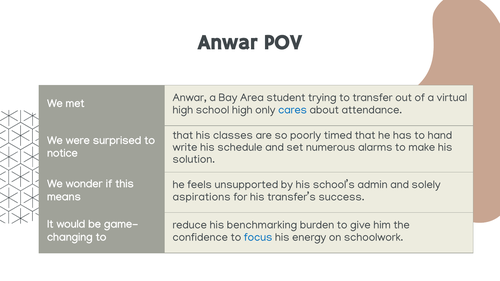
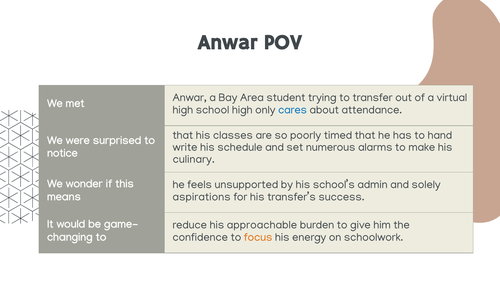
solution: solution -> culinary (194, 159)
benchmarking: benchmarking -> approachable (262, 225)
focus colour: blue -> orange (258, 237)
